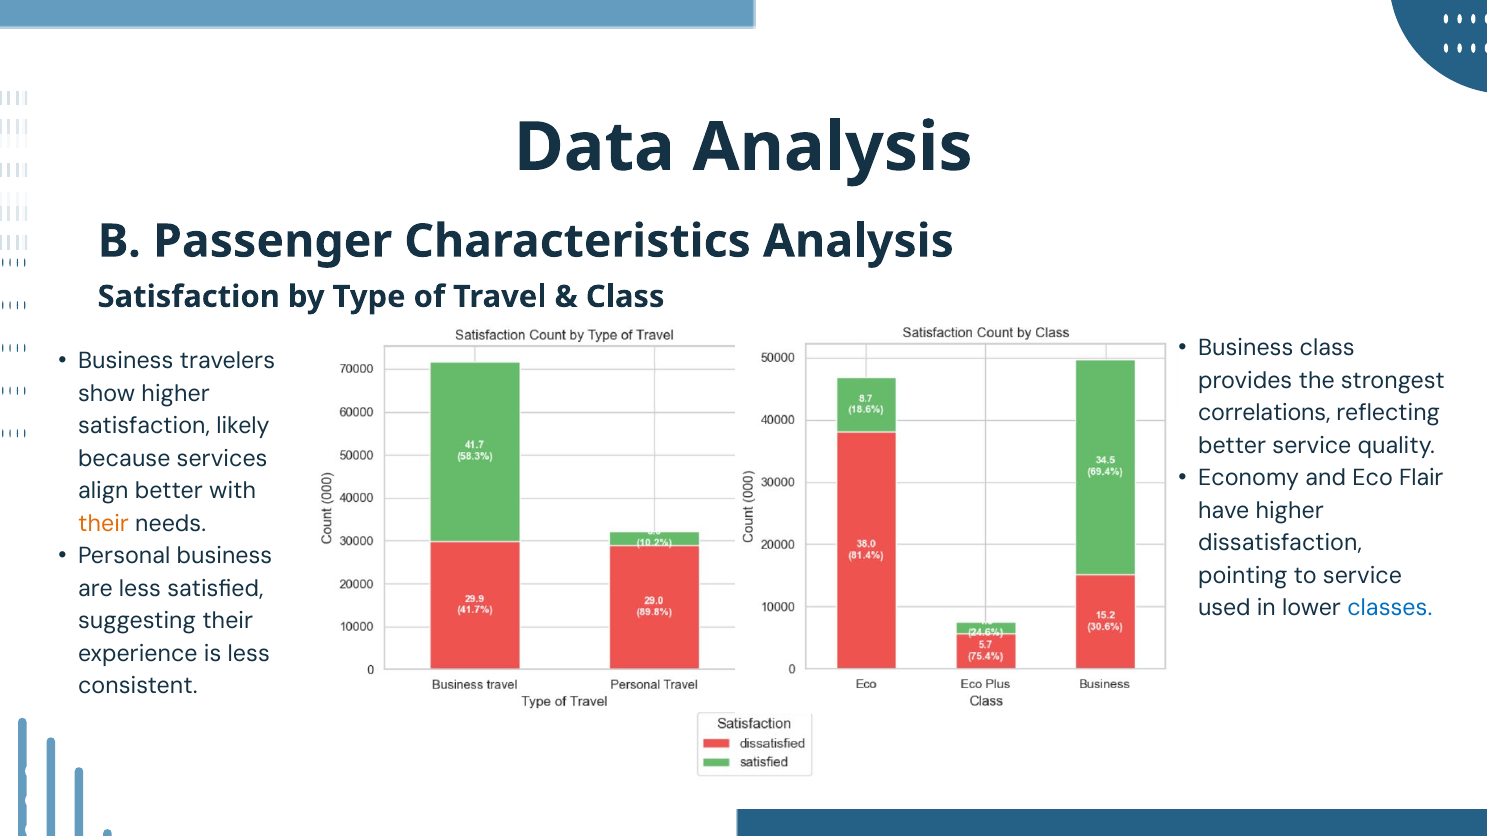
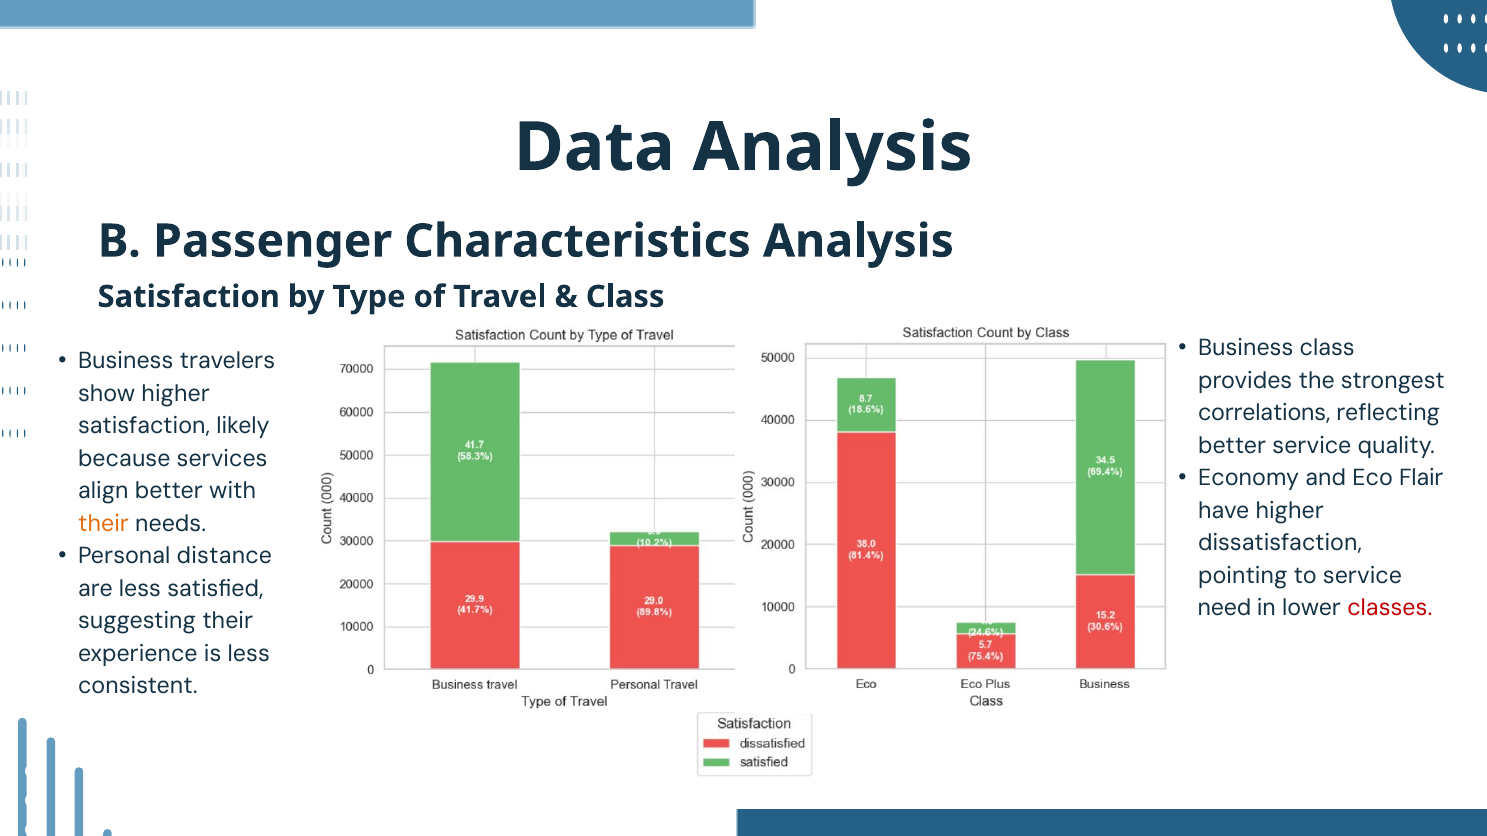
Personal business: business -> distance (224, 556)
used: used -> need (1224, 608)
classes colour: blue -> red (1390, 608)
